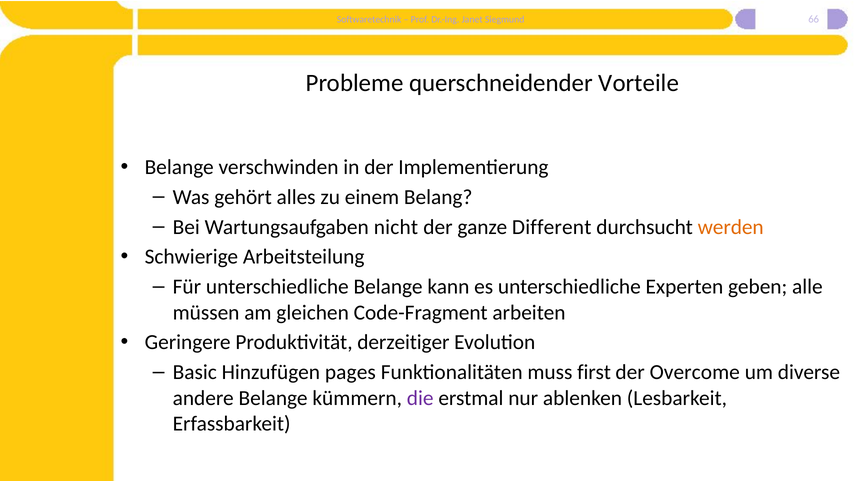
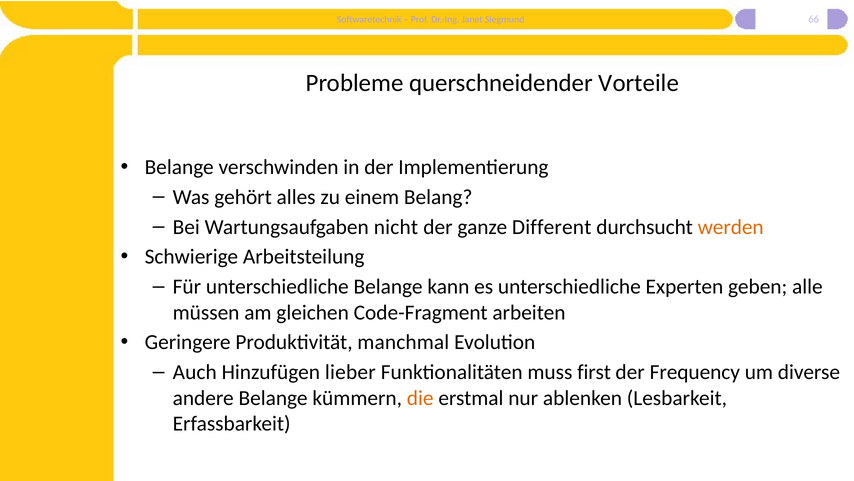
derzeitiger: derzeitiger -> manchmal (403, 342)
Basic: Basic -> Auch (195, 372)
pages: pages -> lieber (350, 372)
Overcome: Overcome -> Frequency (695, 372)
die colour: purple -> orange (420, 397)
